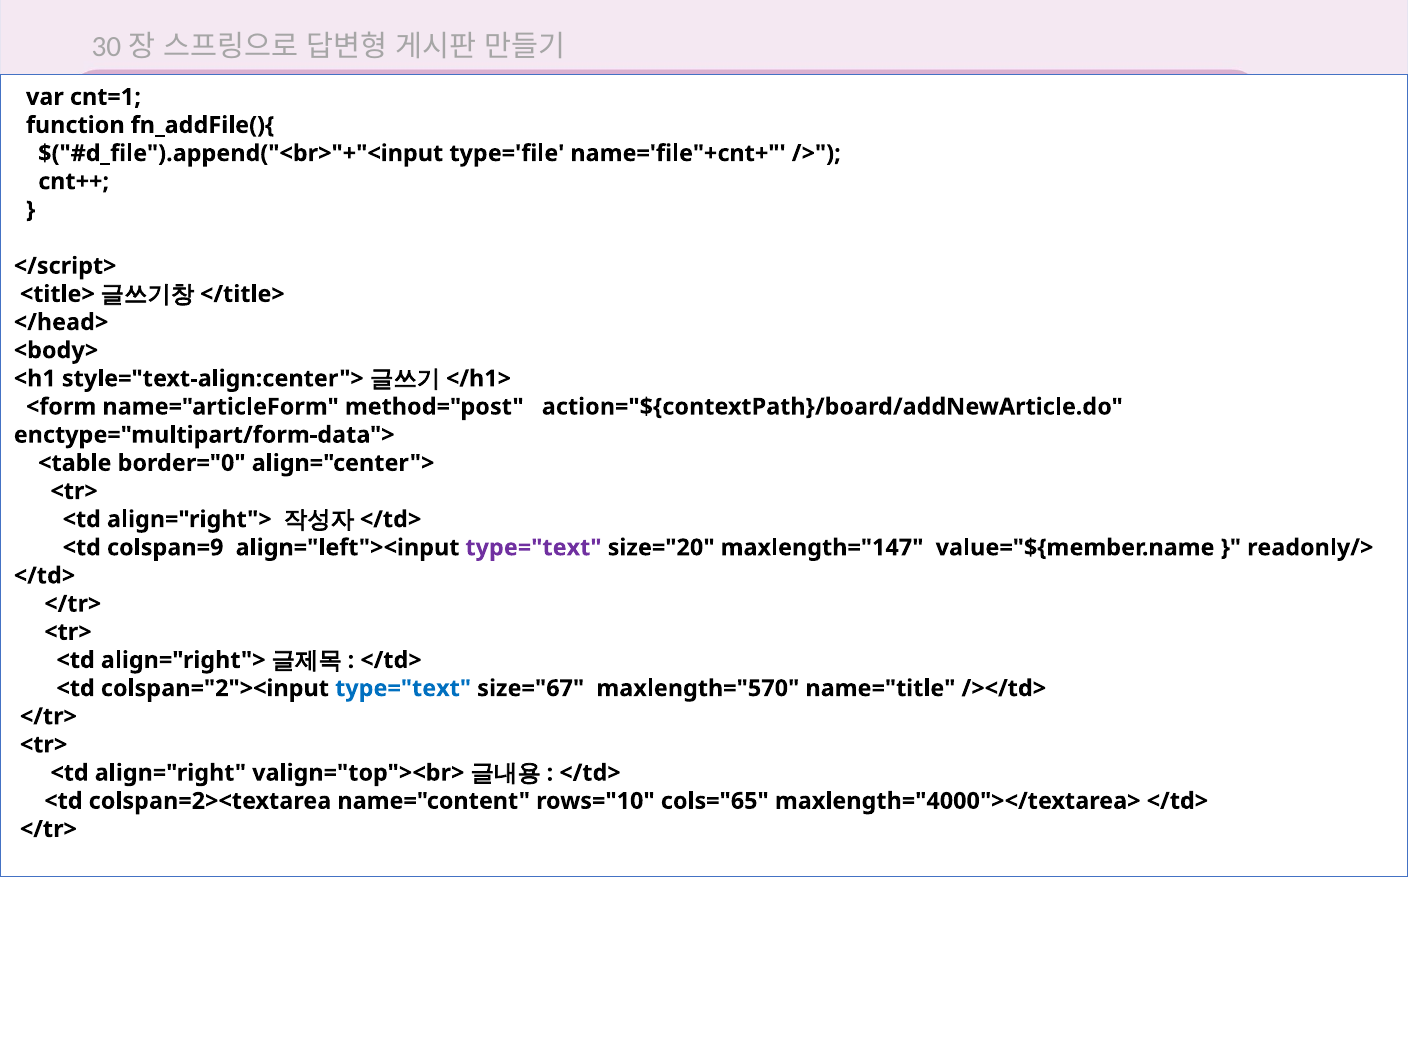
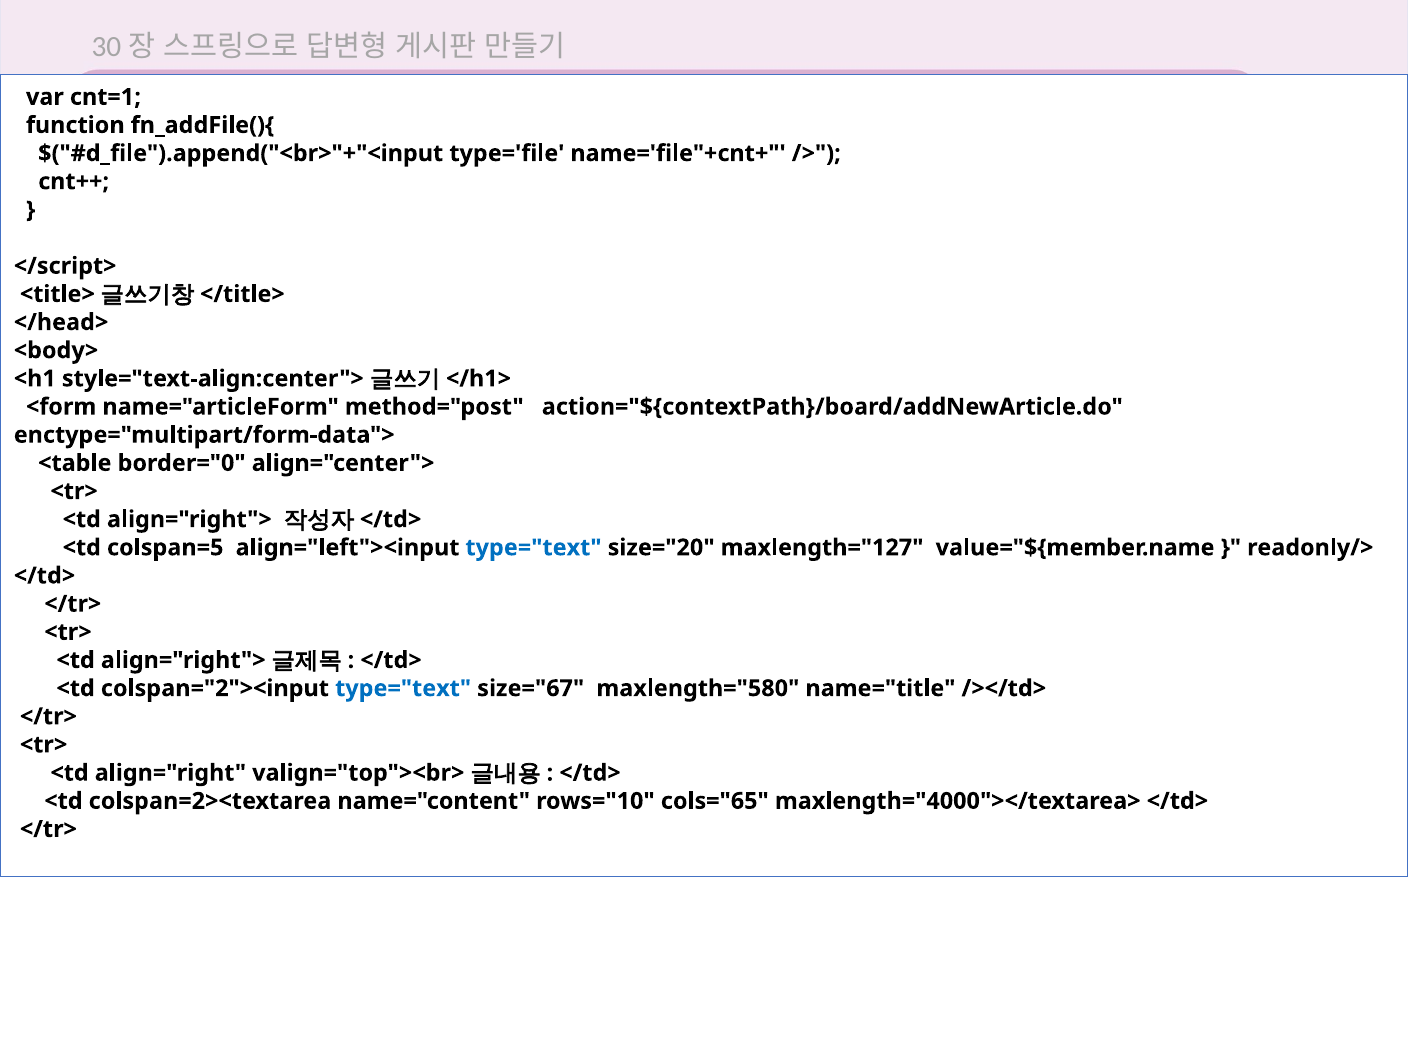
colspan=9: colspan=9 -> colspan=5 (165, 548)
type="text colour: purple -> blue (533, 548)
maxlength="147: maxlength="147 -> maxlength="127 (822, 548)
maxlength="570: maxlength="570 -> maxlength="580 (698, 688)
